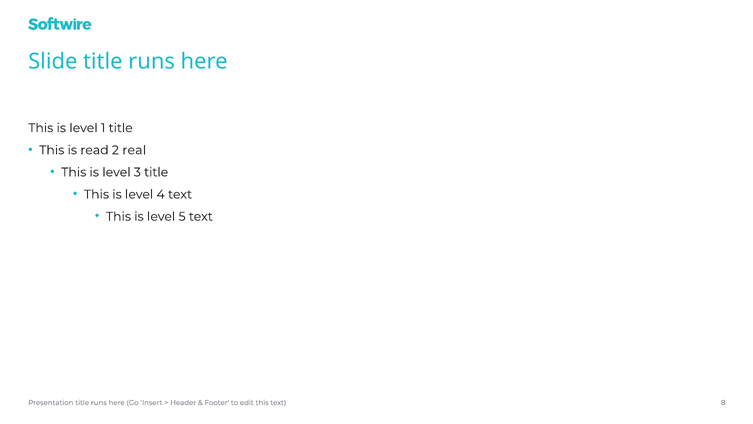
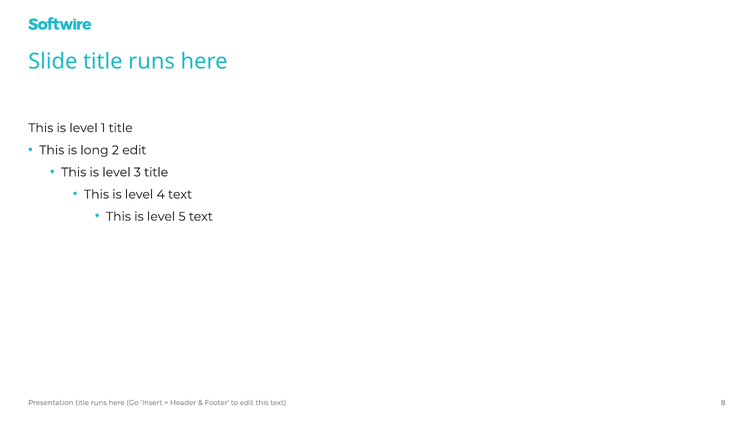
read: read -> long (94, 150)
2 real: real -> edit (134, 150)
